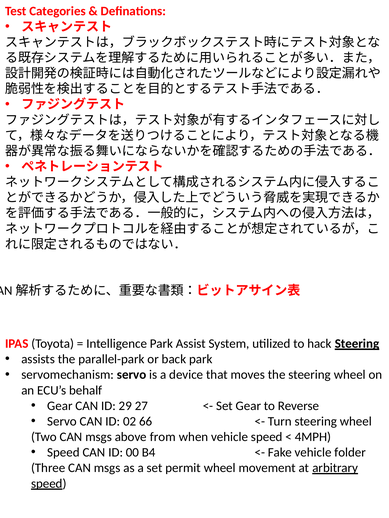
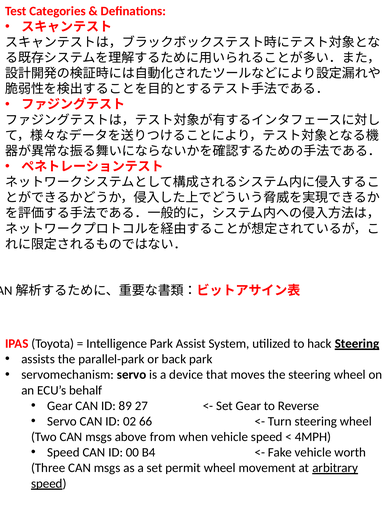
29: 29 -> 89 (125, 406)
folder: folder -> worth (350, 453)
